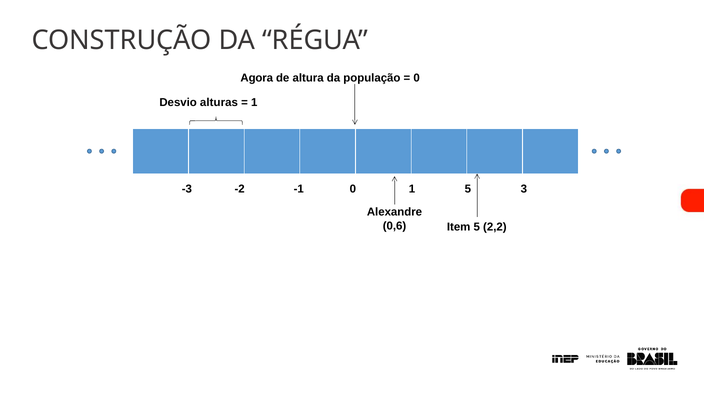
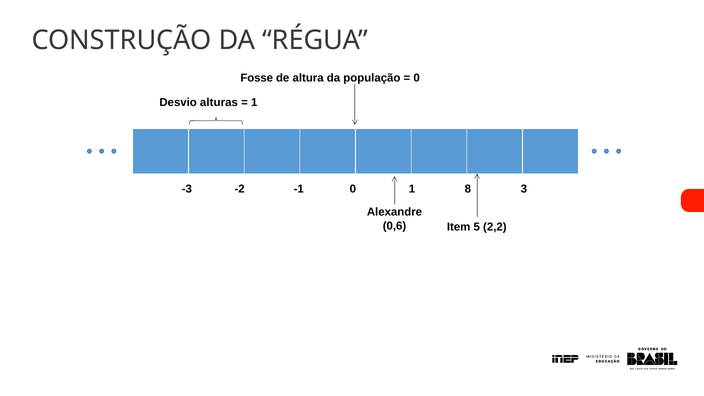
Agora: Agora -> Fosse (257, 78)
1 5: 5 -> 8 (468, 189)
